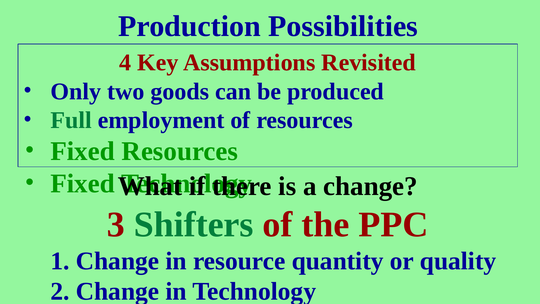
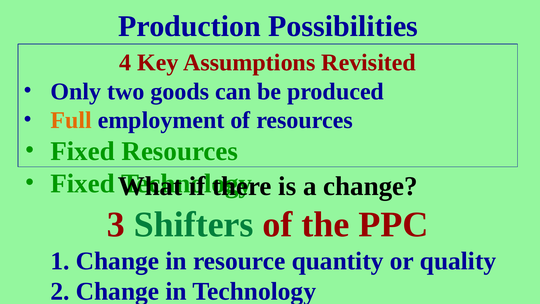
Full colour: green -> orange (71, 120)
